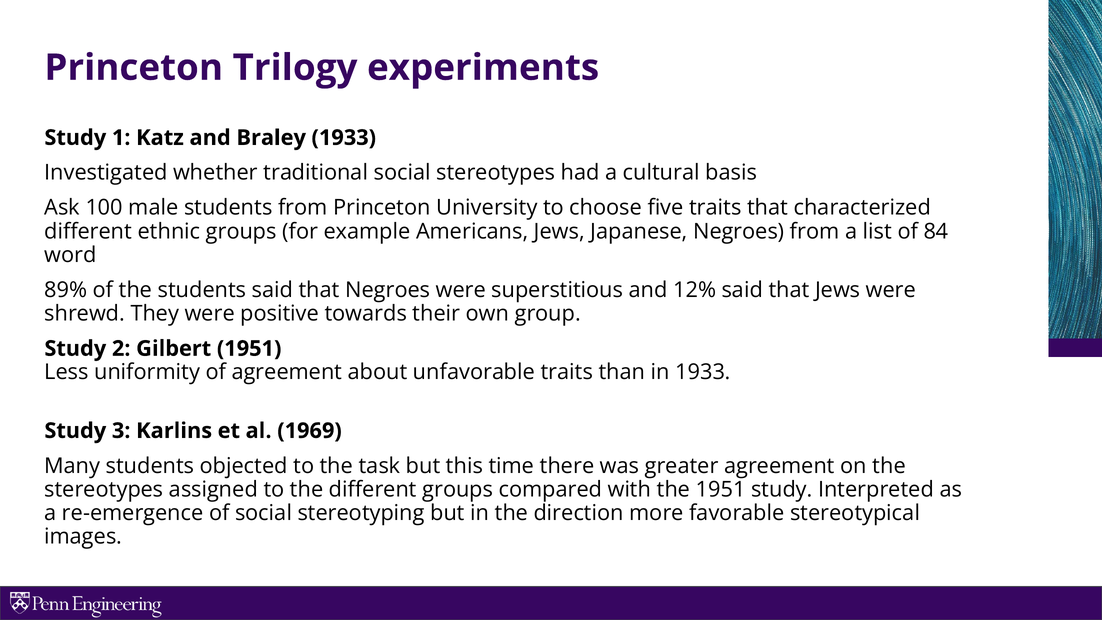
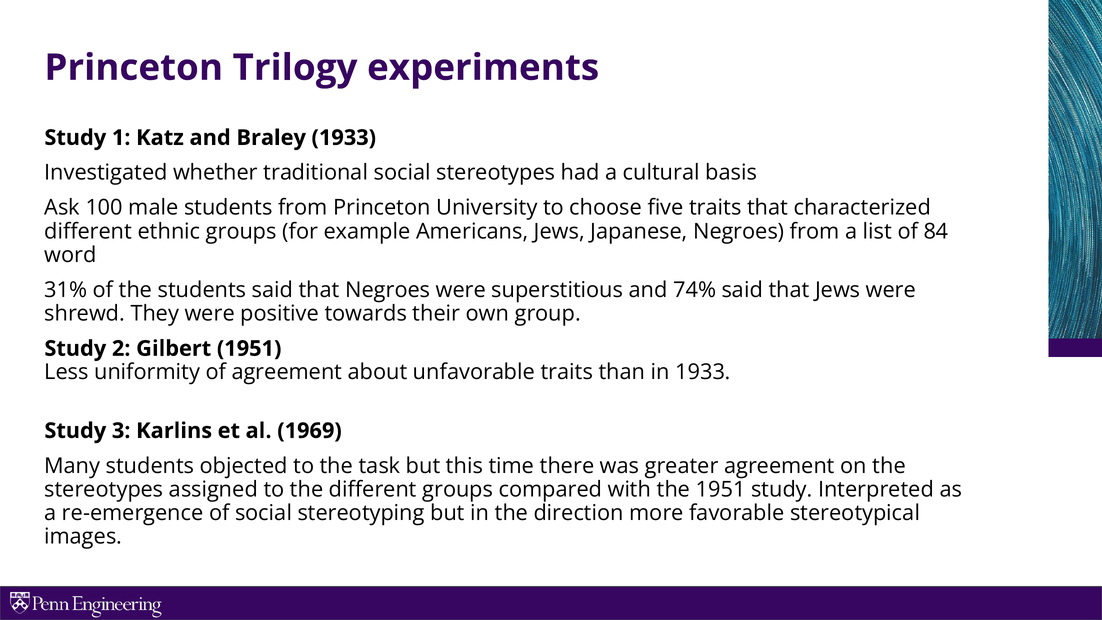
89%: 89% -> 31% (66, 290)
12%: 12% -> 74% (695, 290)
